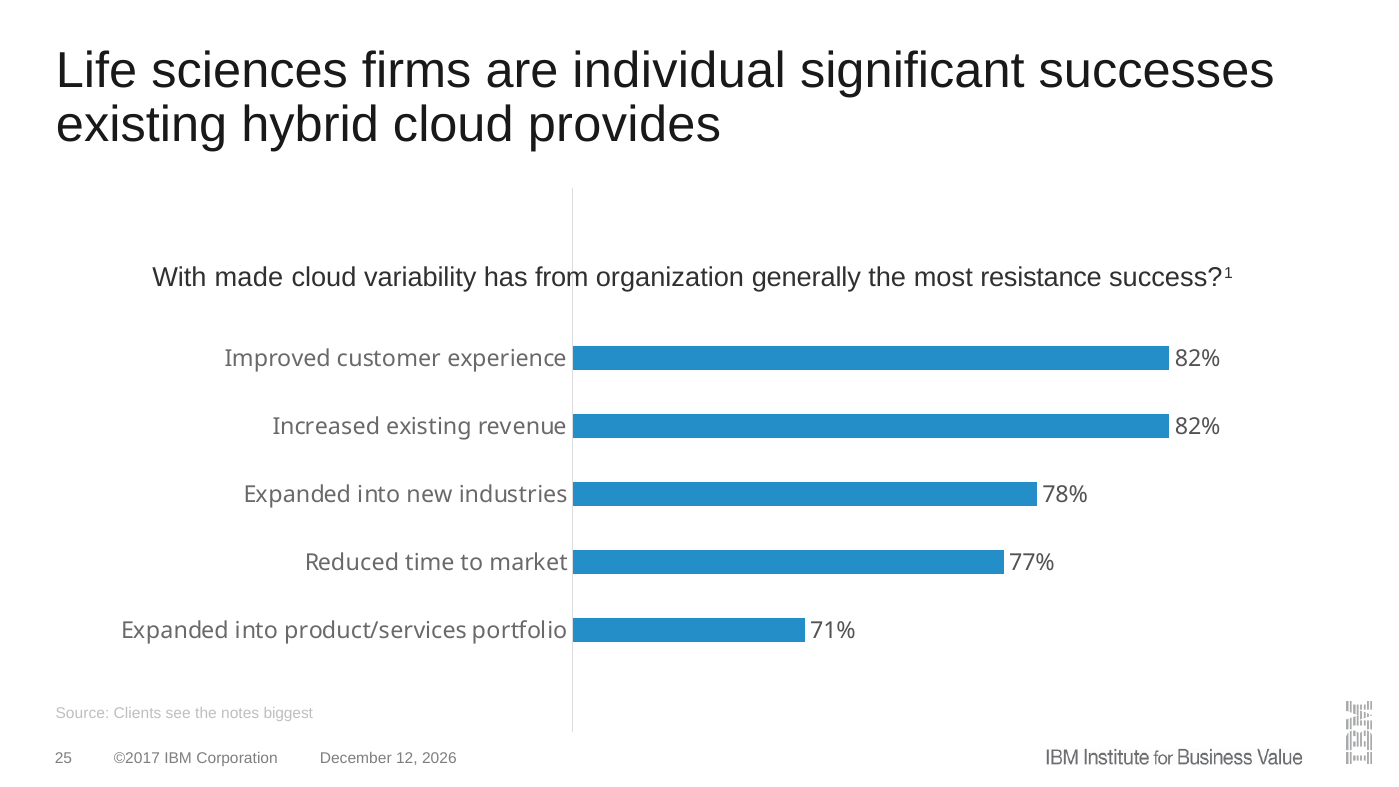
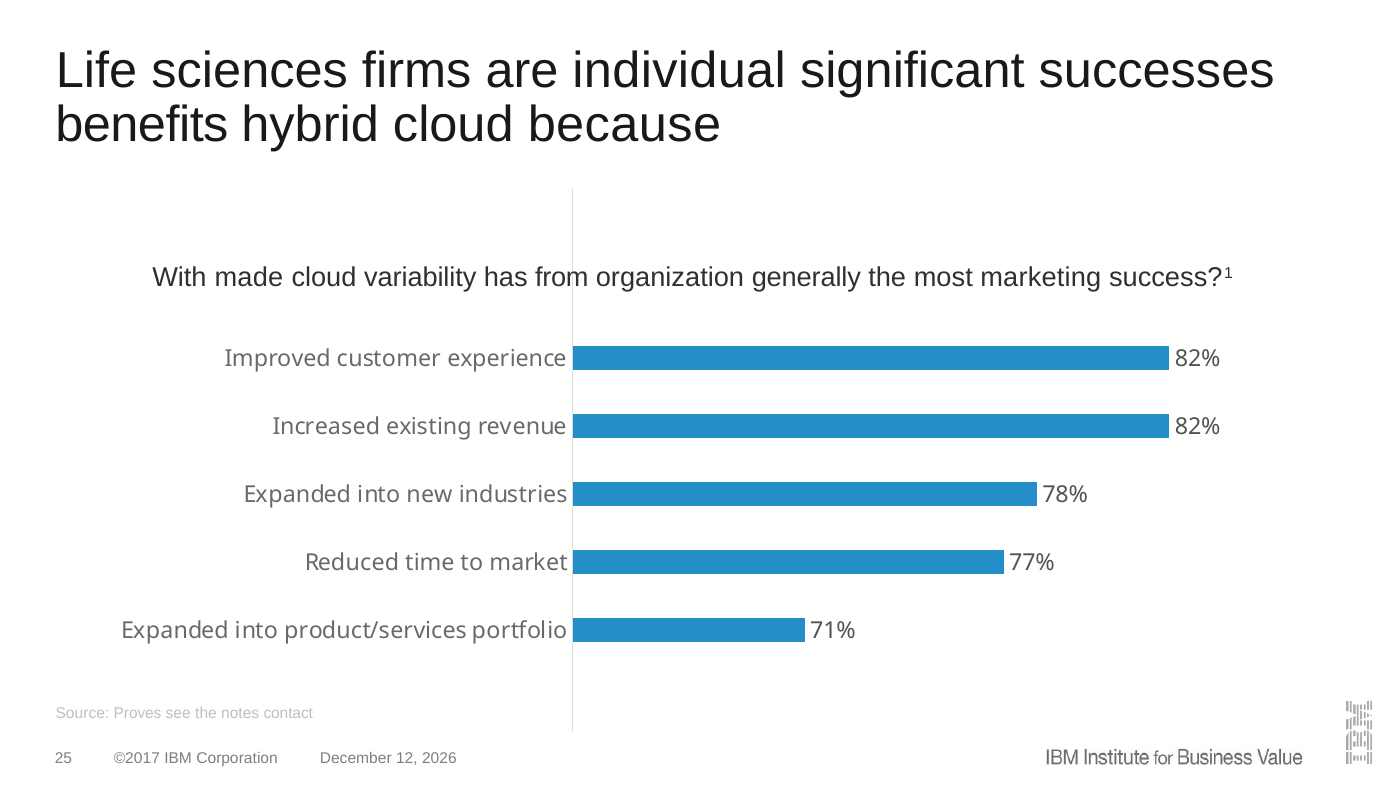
existing: existing -> benefits (142, 125)
provides: provides -> because (624, 125)
resistance: resistance -> marketing (1041, 278)
Clients: Clients -> Proves (138, 714)
biggest: biggest -> contact (288, 714)
